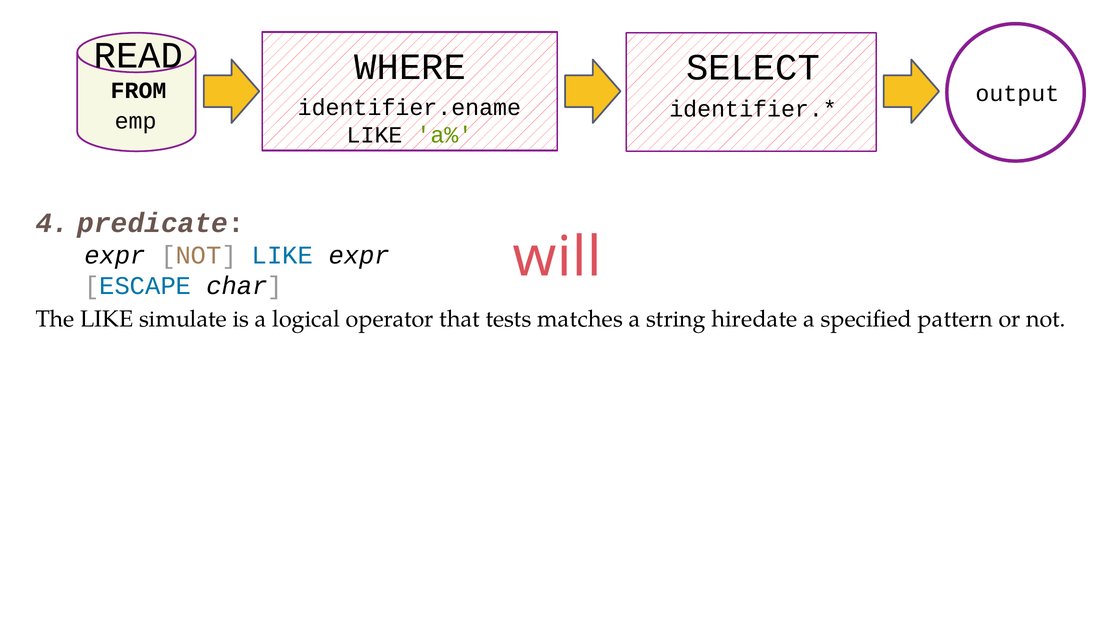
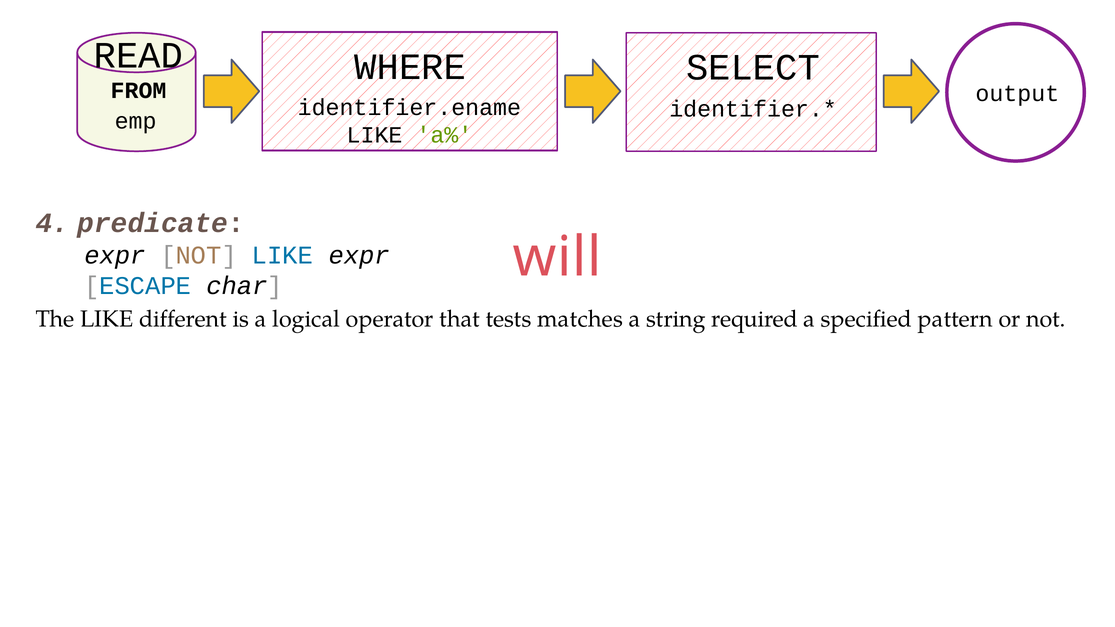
simulate: simulate -> different (183, 319)
hiredate: hiredate -> required (755, 319)
